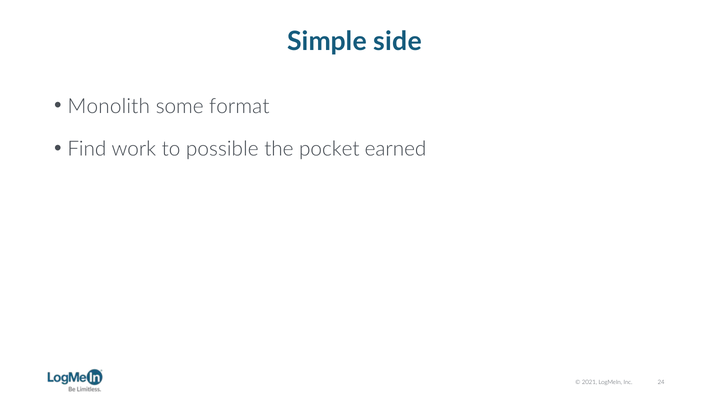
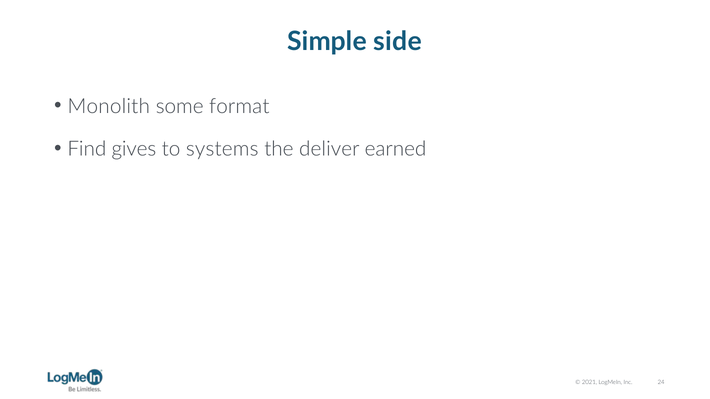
work: work -> gives (134, 149)
possible: possible -> systems (222, 149)
pocket: pocket -> deliver (329, 149)
